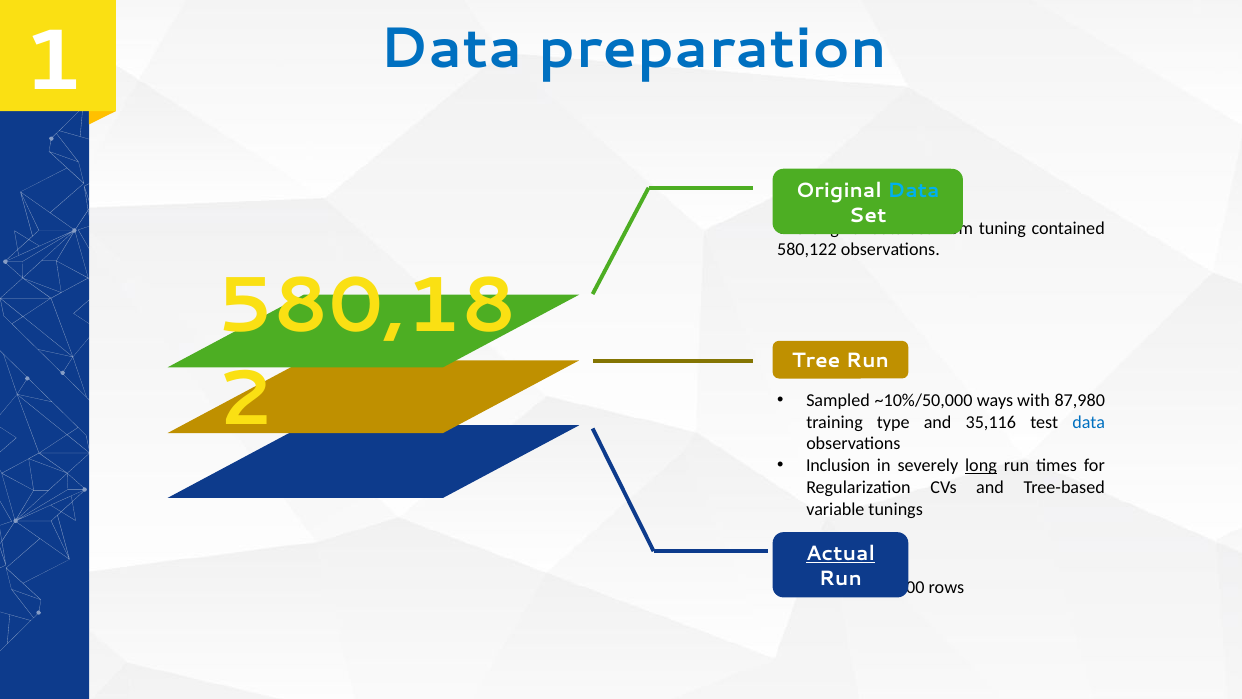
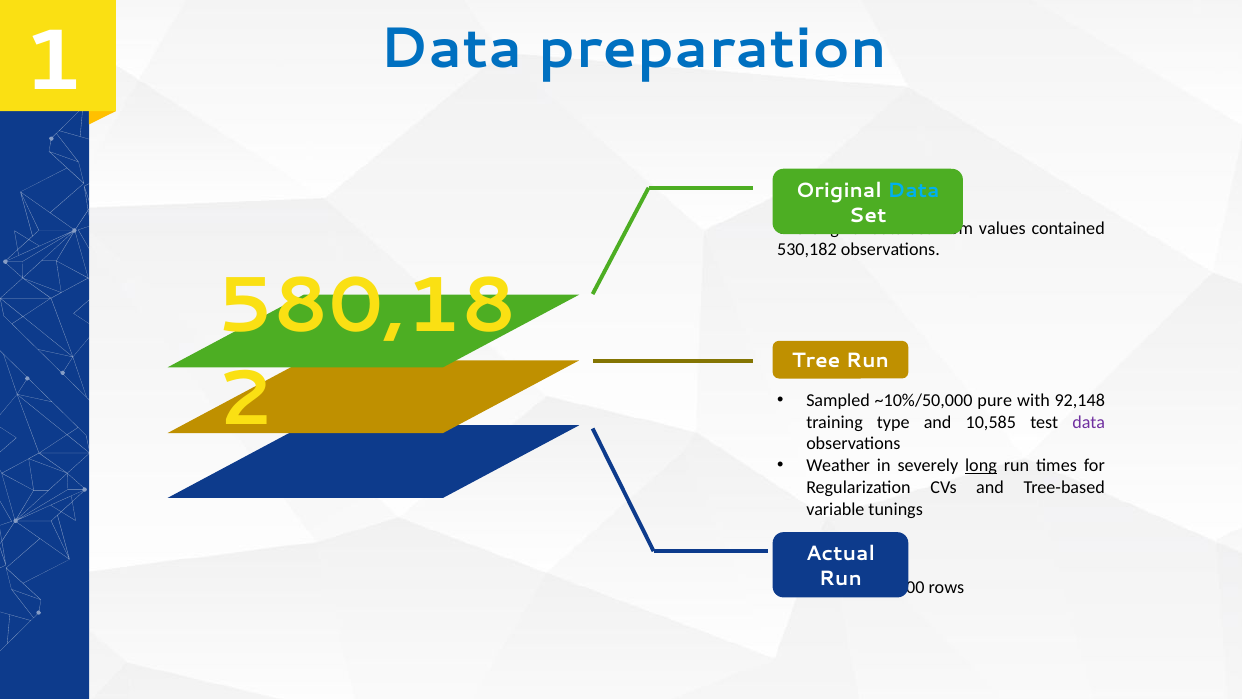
tuning: tuning -> values (1002, 228)
580,122: 580,122 -> 530,182 (807, 250)
ways: ways -> pure (995, 400)
87,980: 87,980 -> 92,148 (1080, 400)
35,116: 35,116 -> 10,585 (991, 422)
data colour: blue -> purple (1089, 422)
Inclusion: Inclusion -> Weather (838, 465)
Actual underline: present -> none (840, 553)
